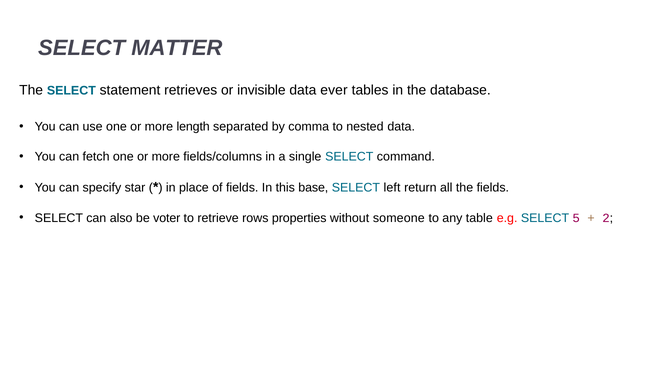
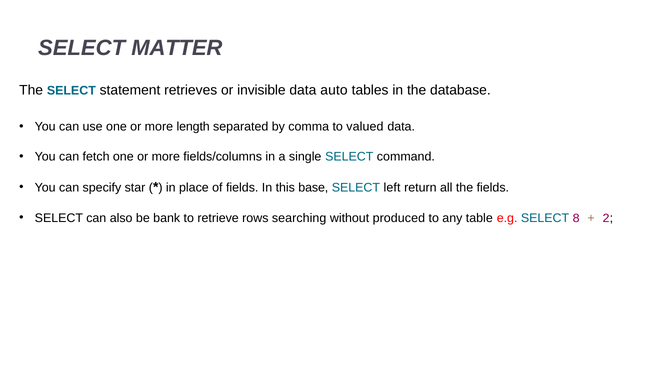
ever: ever -> auto (334, 90)
nested: nested -> valued (365, 127)
voter: voter -> bank (167, 218)
properties: properties -> searching (299, 218)
someone: someone -> produced (399, 218)
5: 5 -> 8 (576, 218)
